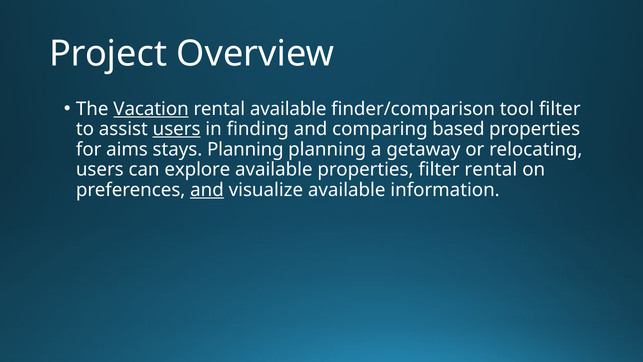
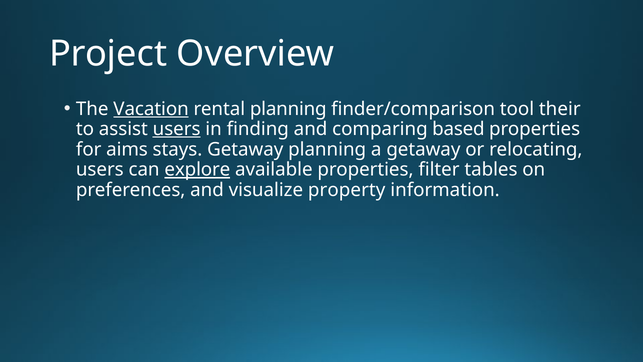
rental available: available -> planning (288, 109)
tool filter: filter -> their (560, 109)
stays Planning: Planning -> Getaway (245, 149)
explore underline: none -> present (197, 169)
filter rental: rental -> tables (491, 169)
and underline: present -> none (207, 190)
visualize available: available -> property (347, 190)
